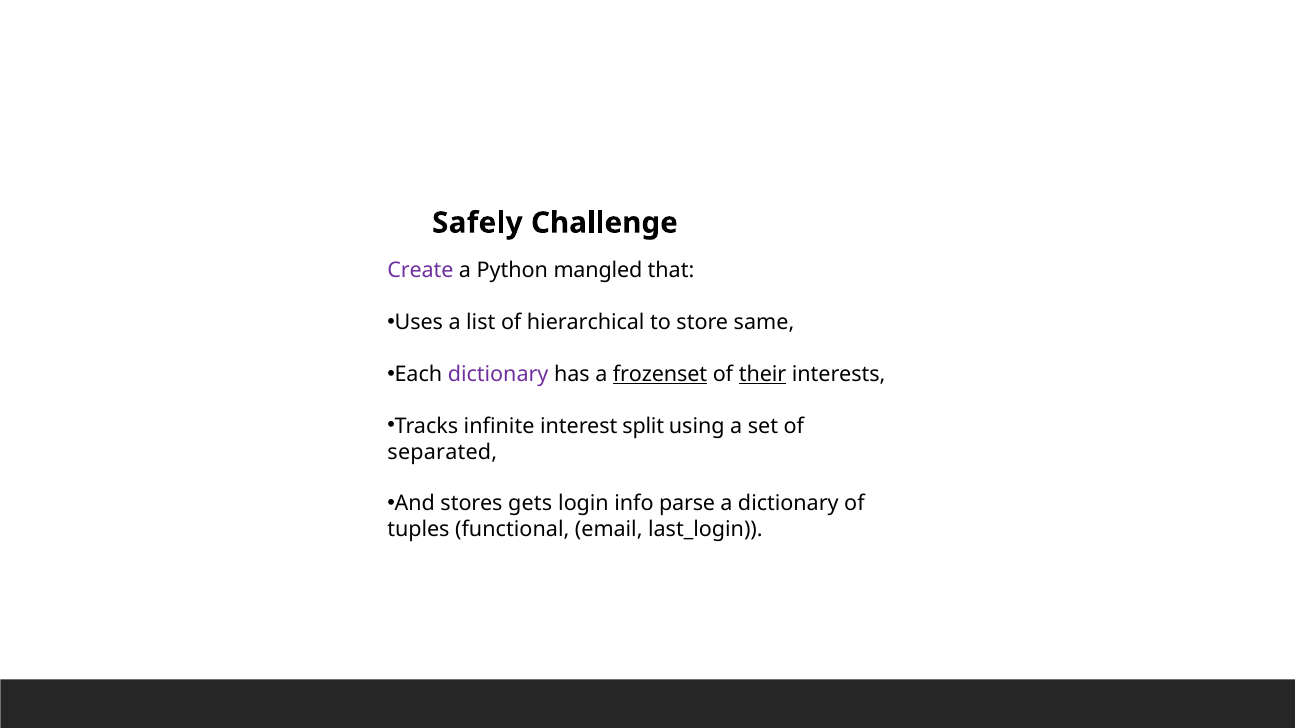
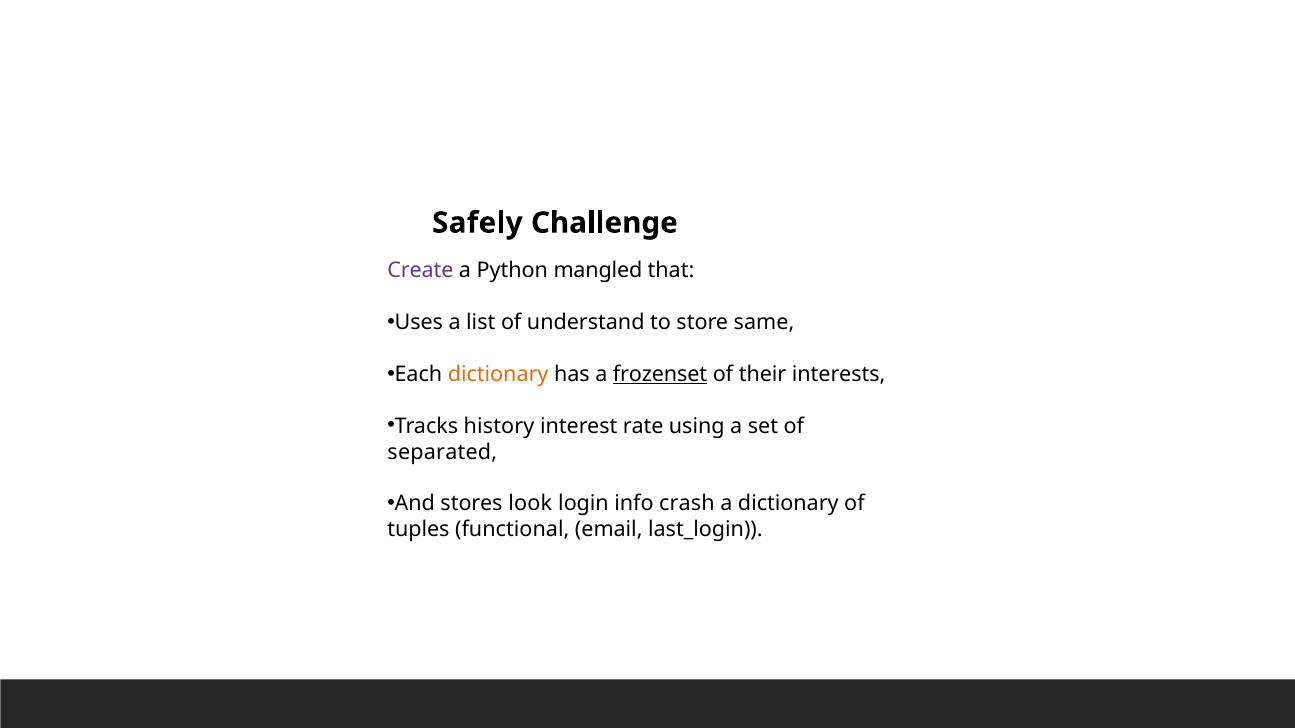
hierarchical: hierarchical -> understand (586, 323)
dictionary colour: purple -> orange (498, 375)
their underline: present -> none (763, 375)
infinite: infinite -> history (499, 426)
split: split -> rate (643, 426)
gets: gets -> look (530, 504)
parse: parse -> crash (687, 504)
